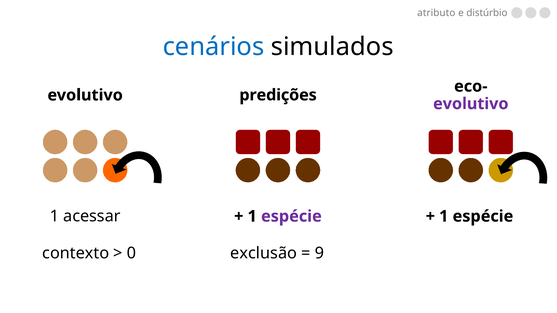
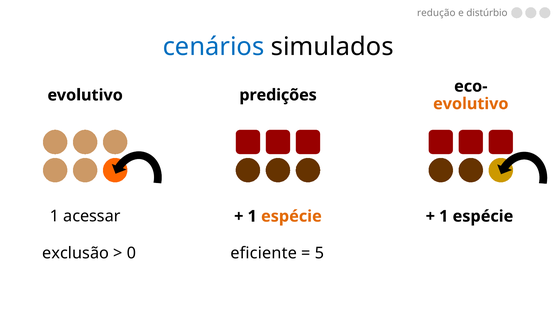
atributo: atributo -> redução (436, 13)
evolutivo colour: purple -> orange (471, 104)
espécie colour: purple -> orange (291, 217)
contexto: contexto -> exclusão (76, 253)
exclusão: exclusão -> eficiente (264, 253)
9: 9 -> 5 (319, 253)
